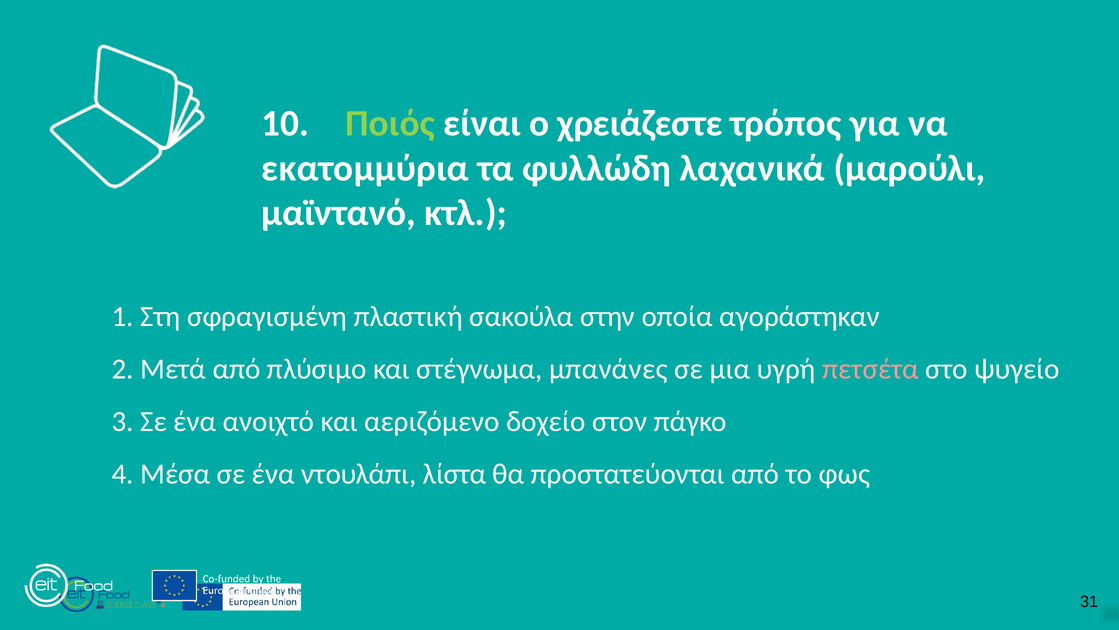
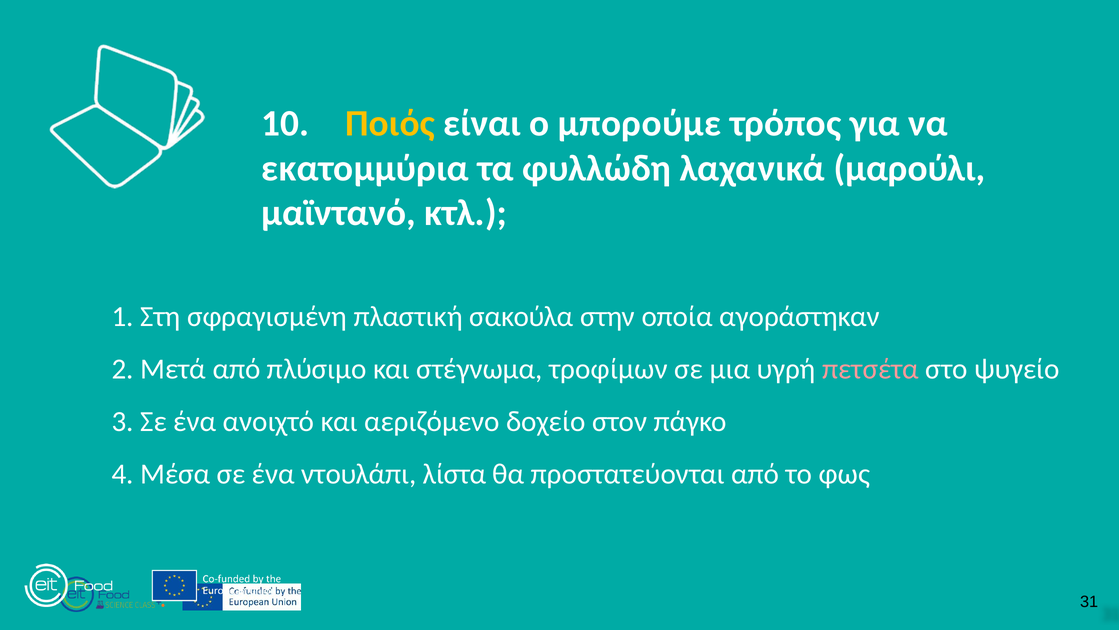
Ποιός colour: light green -> yellow (390, 123)
χρειάζεστε: χρειάζεστε -> μπορούμε (639, 123)
μπανάνες: μπανάνες -> τροφίμων (608, 369)
